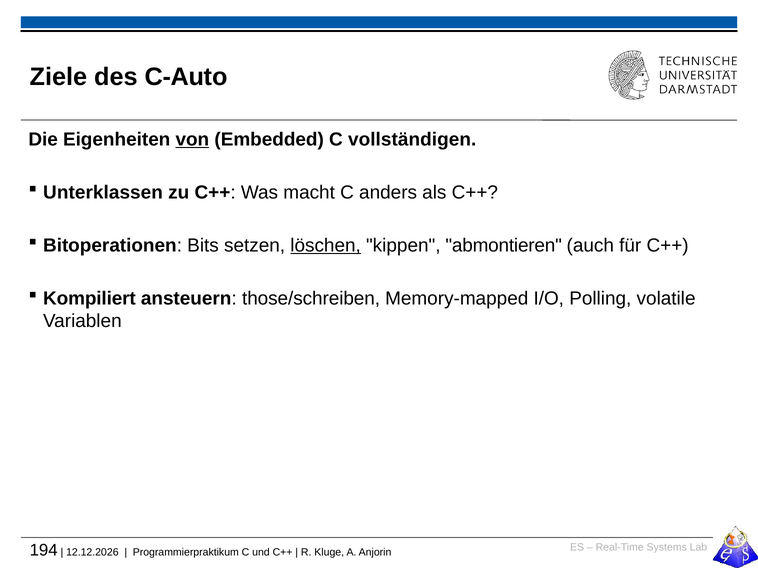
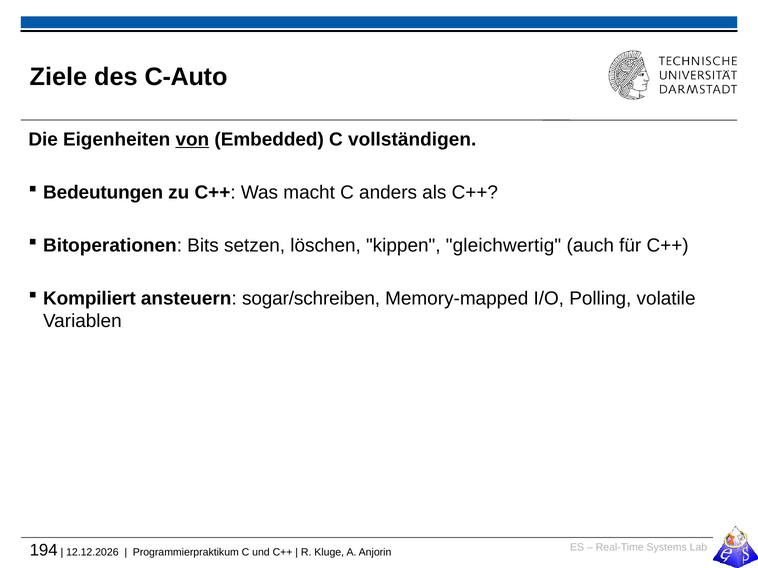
Unterklassen: Unterklassen -> Bedeutungen (103, 193)
löschen underline: present -> none (326, 246)
abmontieren: abmontieren -> gleichwertig (503, 246)
those/schreiben: those/schreiben -> sogar/schreiben (311, 299)
